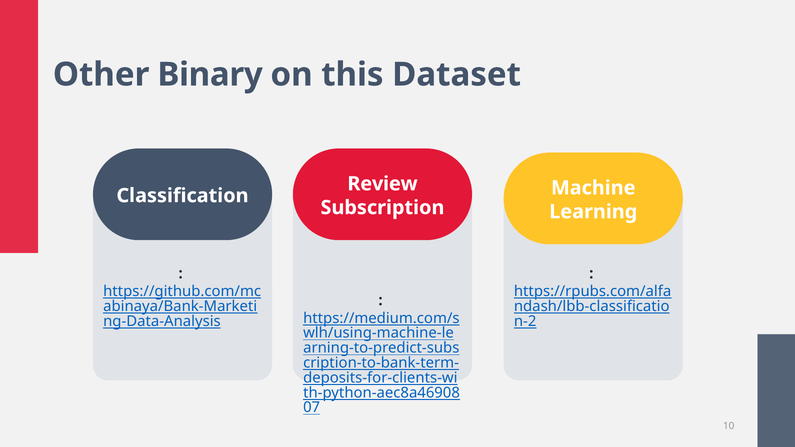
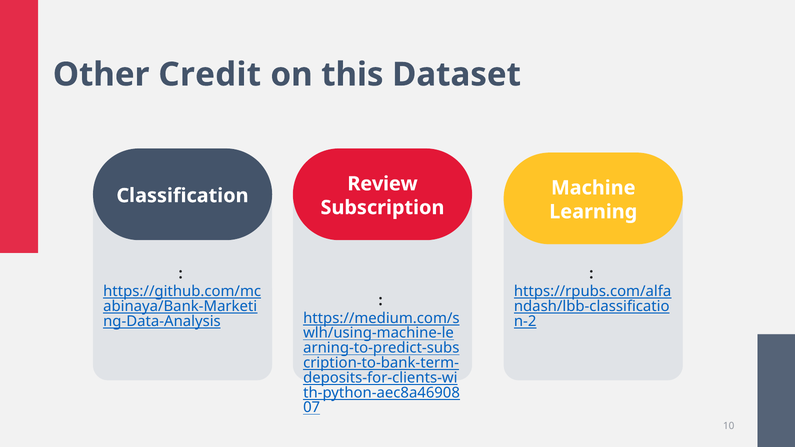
Binary: Binary -> Credit (210, 75)
